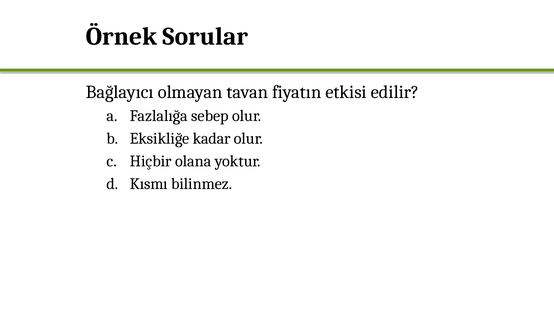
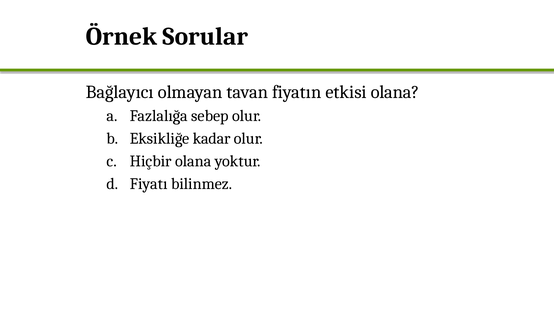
etkisi edilir: edilir -> olana (395, 92)
Kısmı: Kısmı -> Fiyatı (149, 184)
